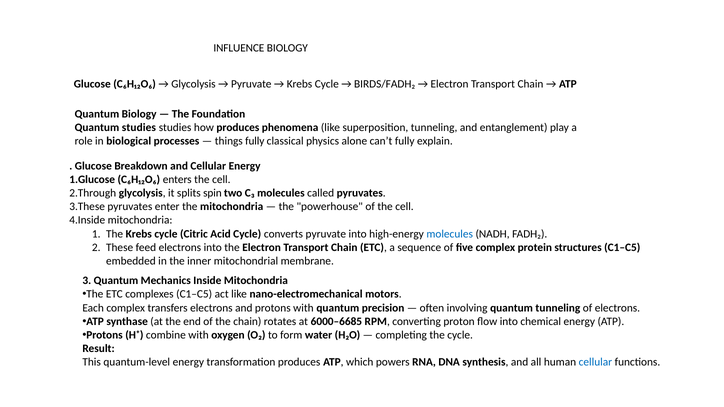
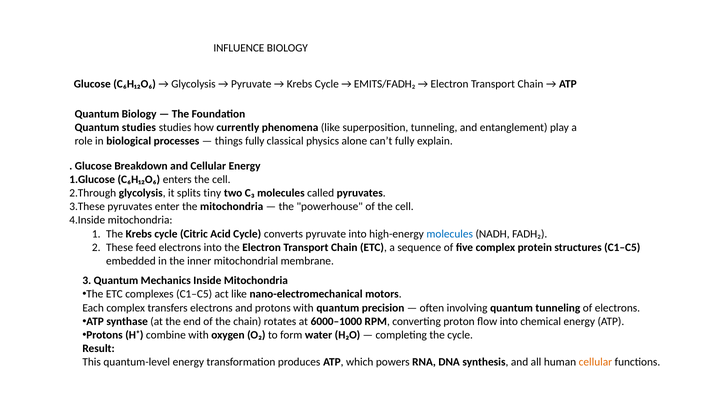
BIRDS/FADH₂: BIRDS/FADH₂ -> EMITS/FADH₂ (385, 84)
how produces: produces -> currently (238, 128)
spin: spin -> tiny (212, 193)
6000–6685: 6000–6685 -> 6000–1000 (336, 322)
cellular colour: blue -> orange (595, 362)
